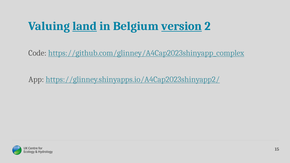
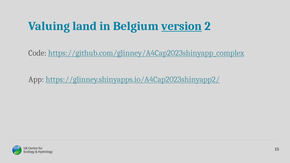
land underline: present -> none (85, 26)
